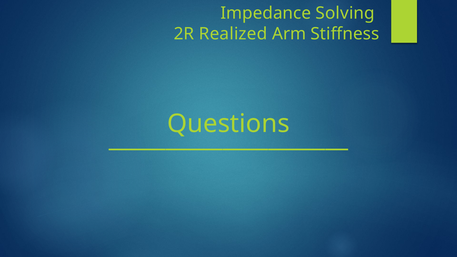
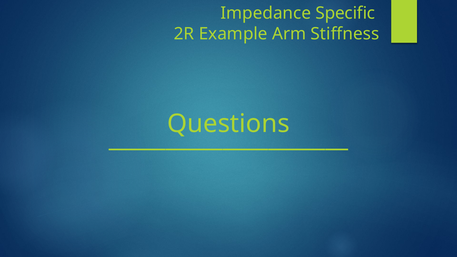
Solving: Solving -> Specific (345, 13)
Realized: Realized -> Example (233, 34)
